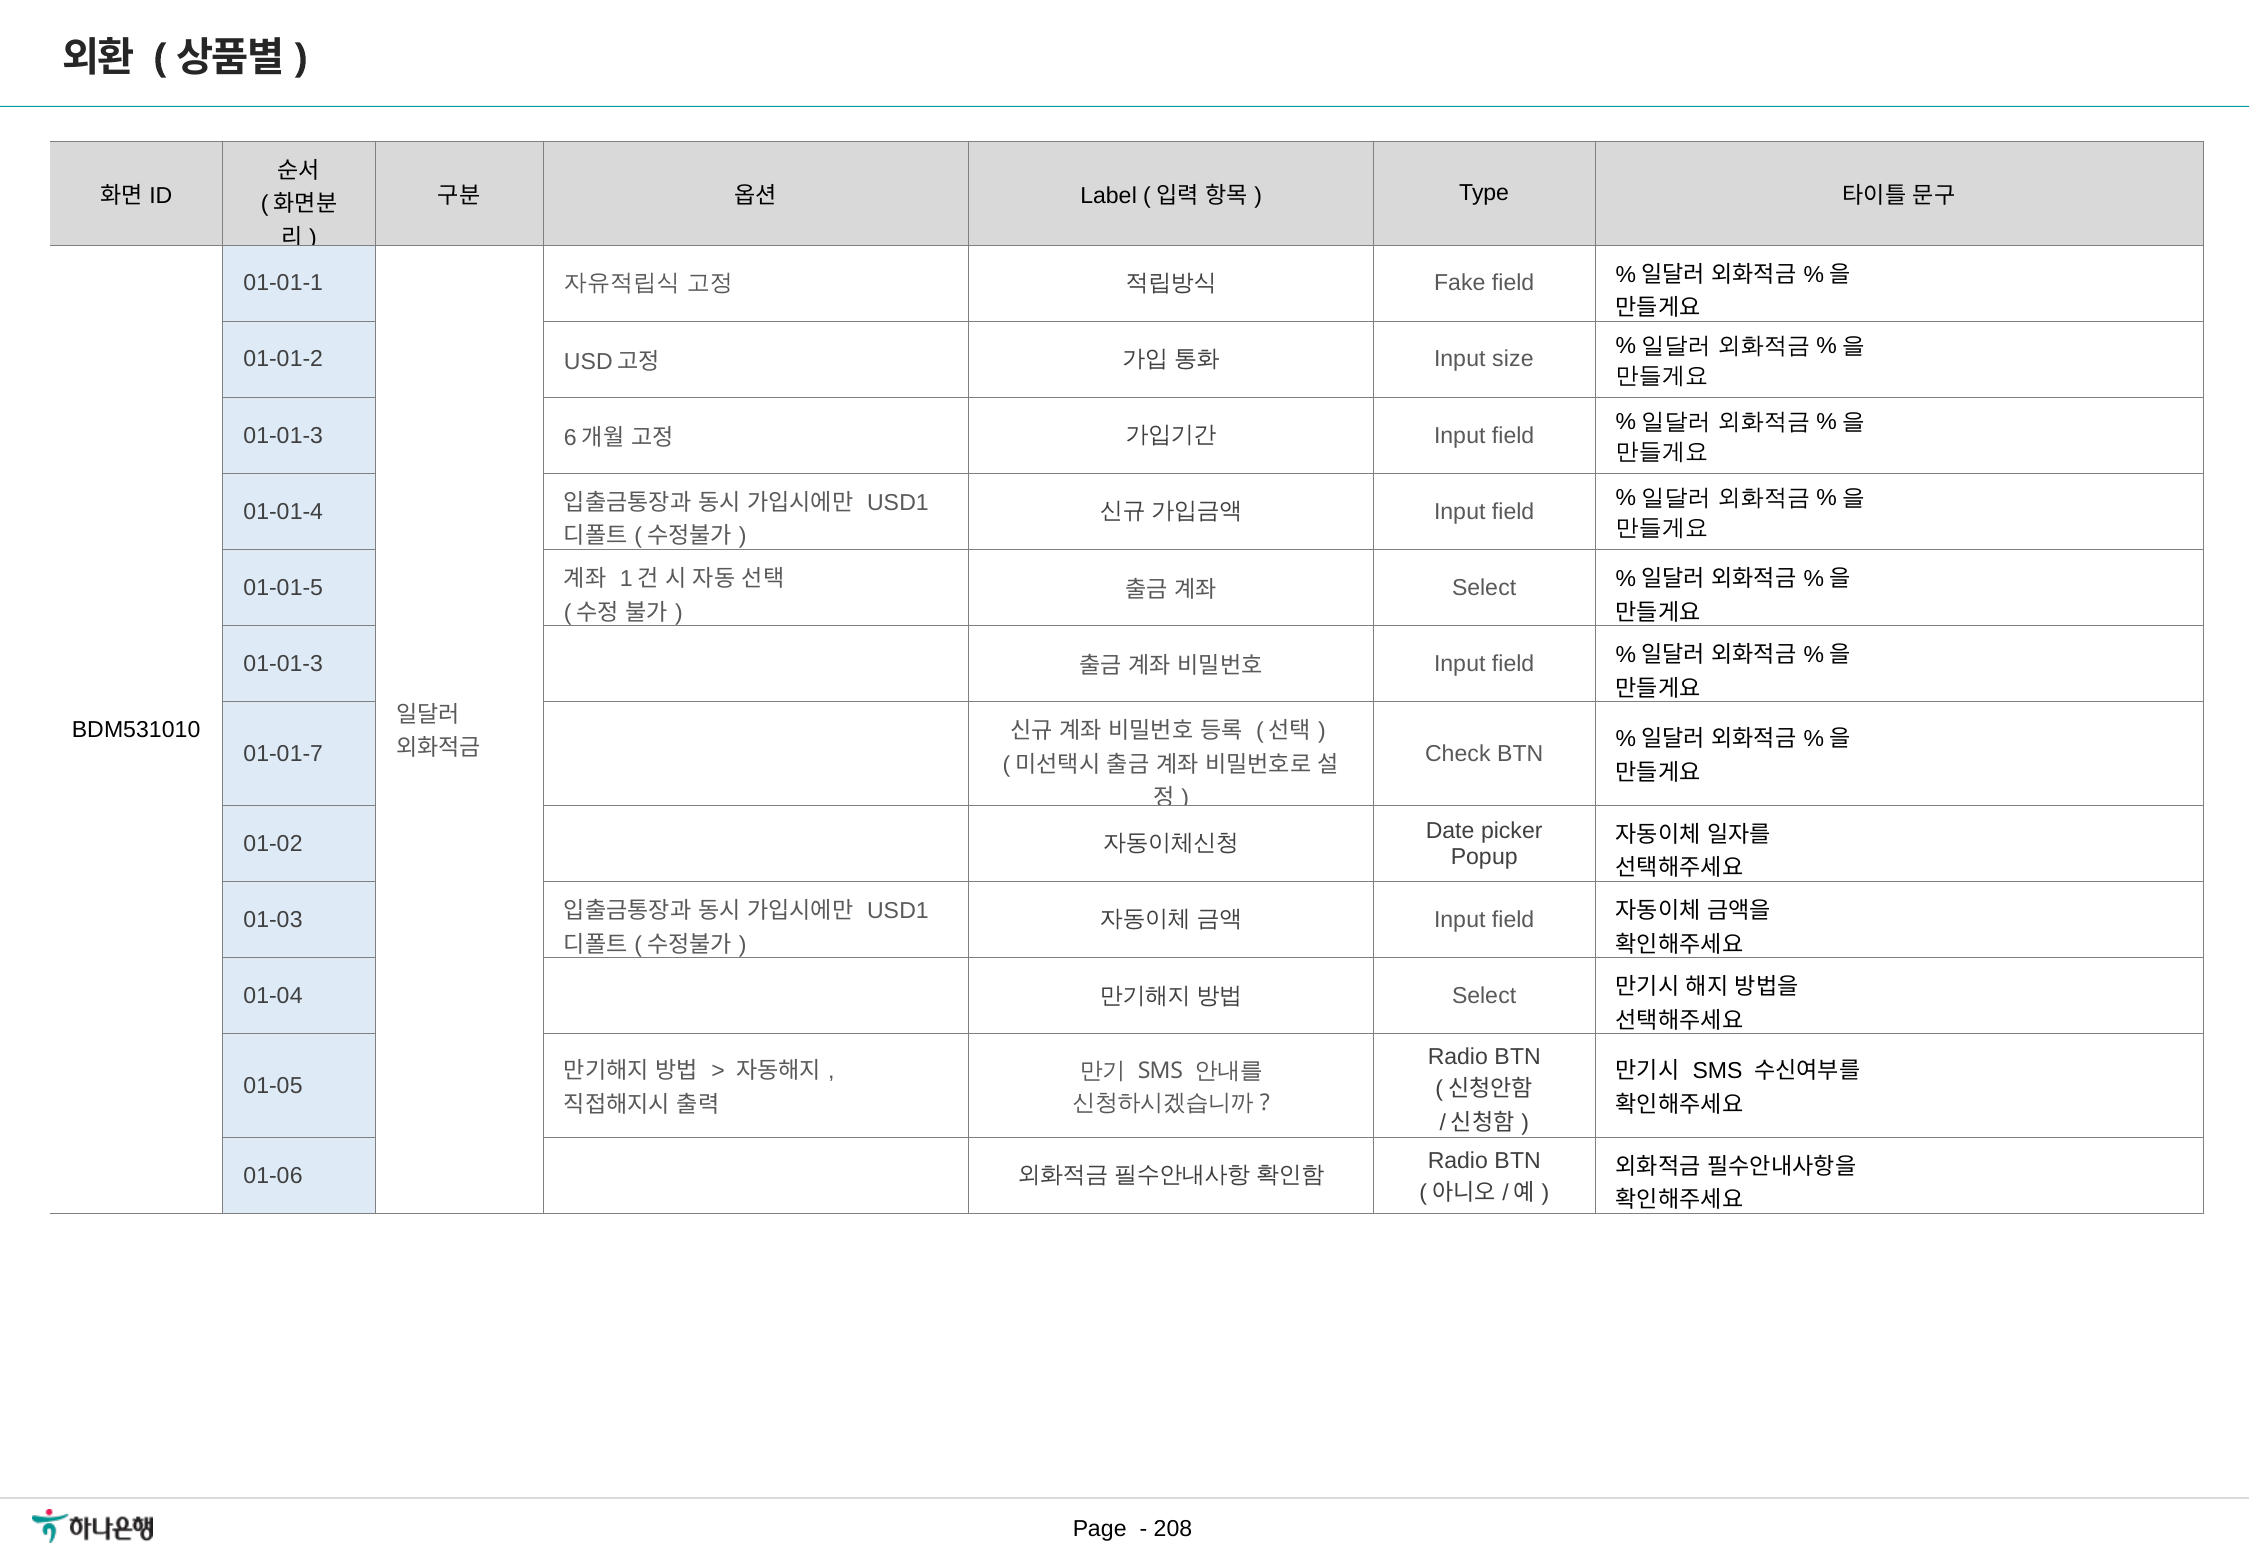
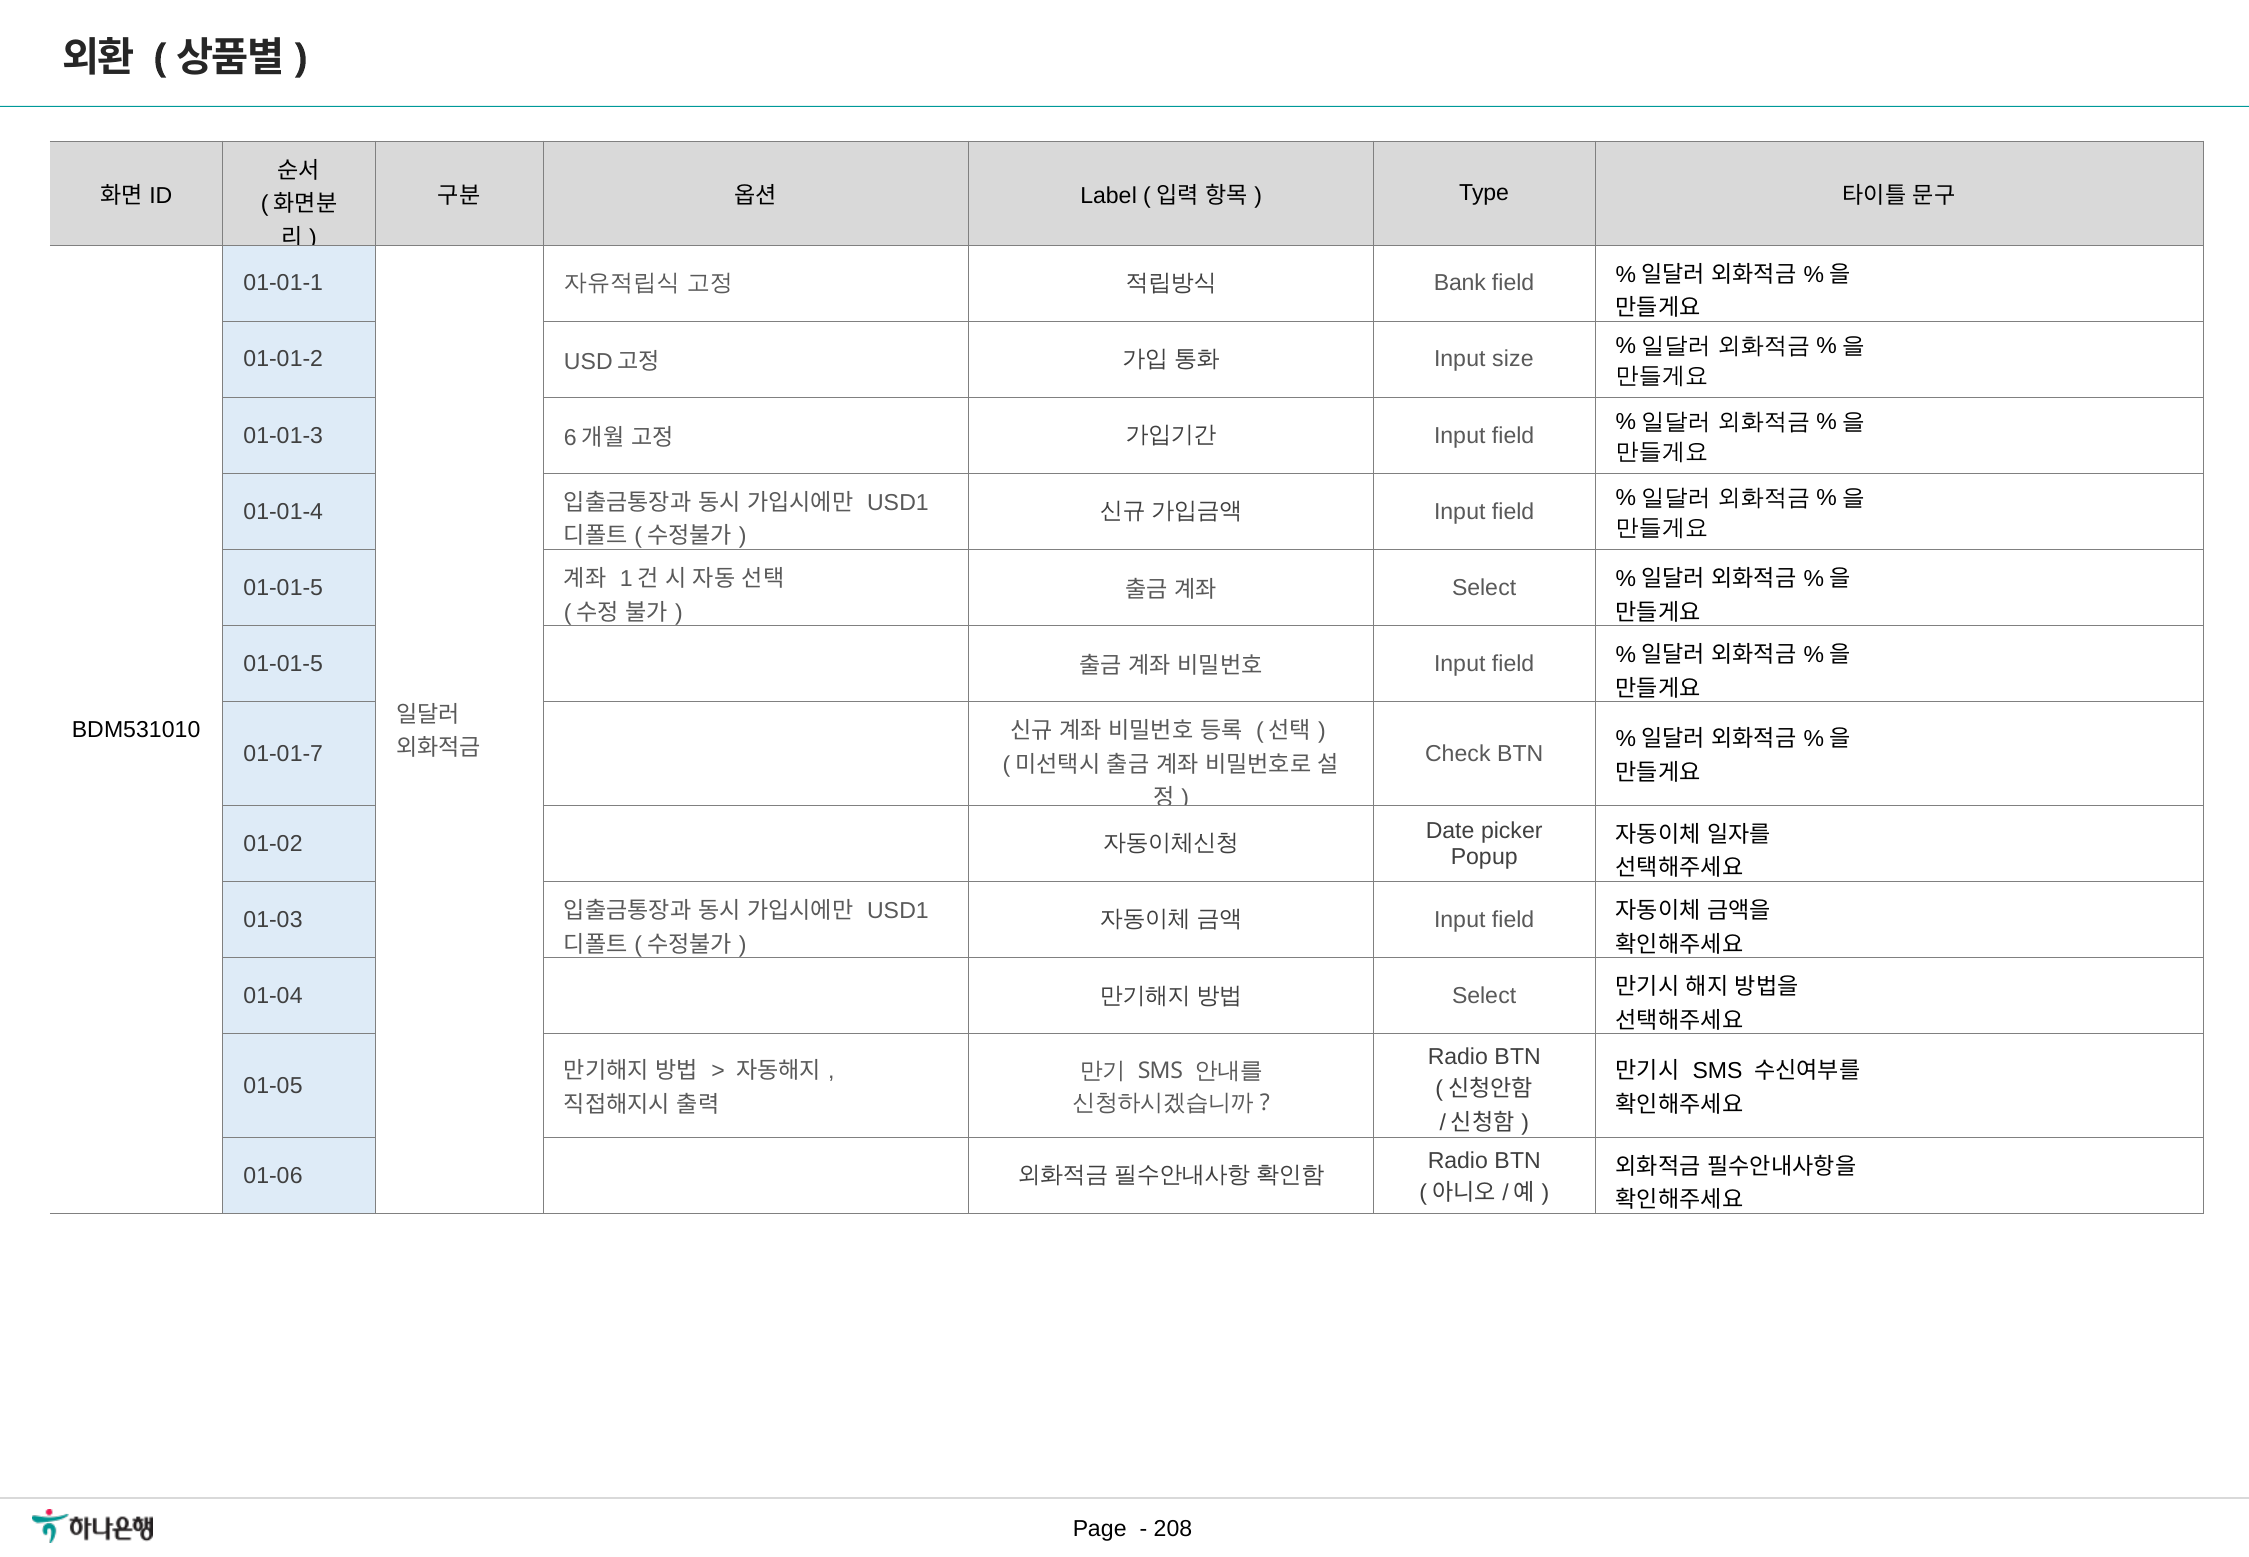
Fake: Fake -> Bank (1460, 283)
01-01-3: 01-01-3 -> 01-01-5 (283, 664)
